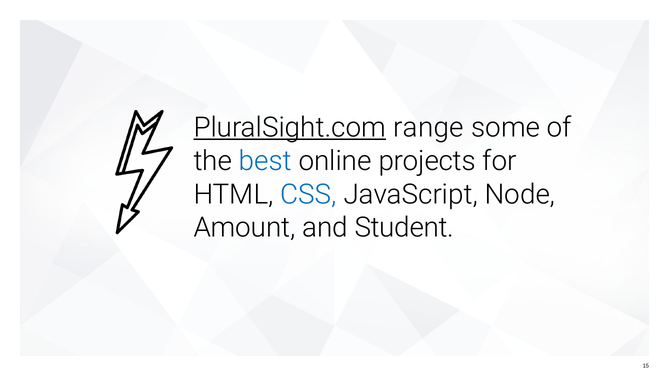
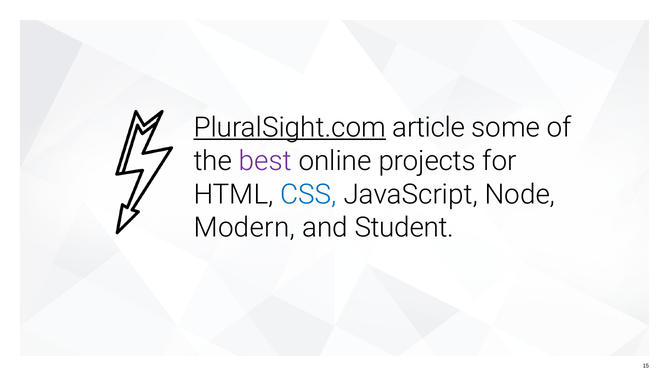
range: range -> article (429, 128)
best colour: blue -> purple (265, 161)
Amount: Amount -> Modern (244, 228)
